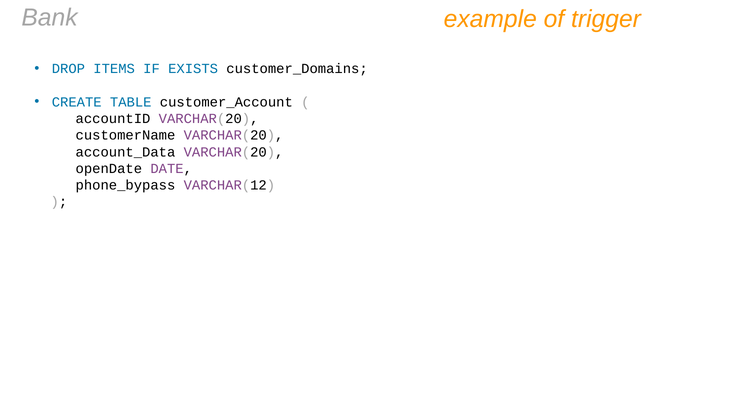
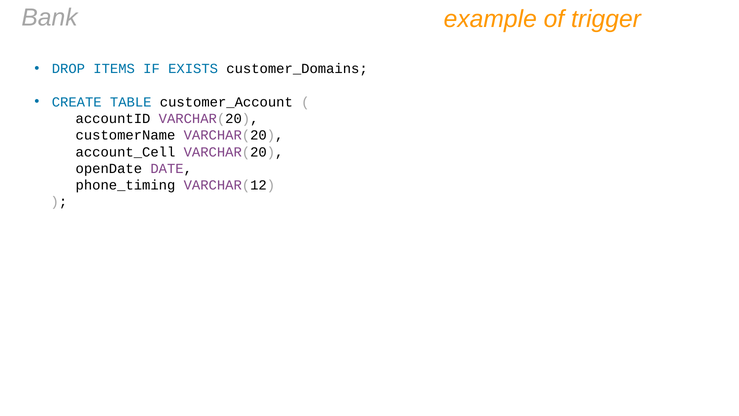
account_Data: account_Data -> account_Cell (125, 152)
phone_bypass: phone_bypass -> phone_timing (125, 185)
